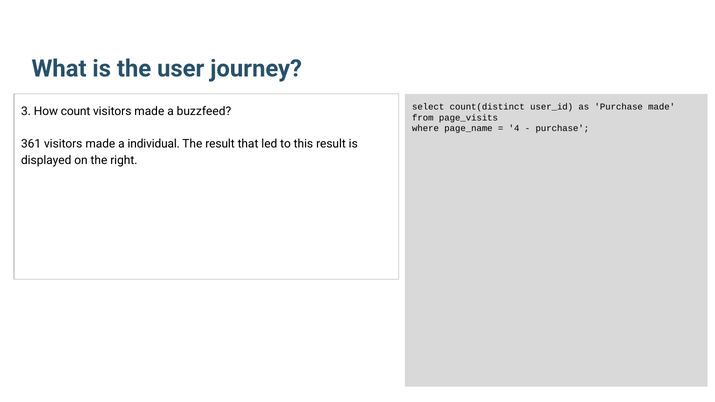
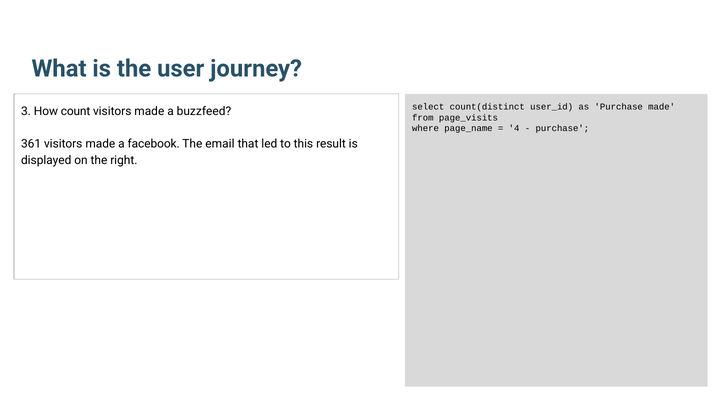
individual: individual -> facebook (154, 144)
The result: result -> email (220, 144)
